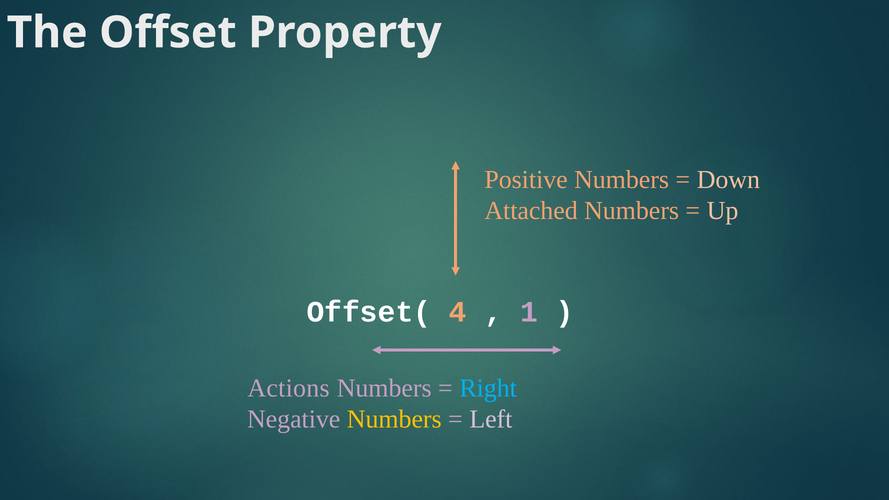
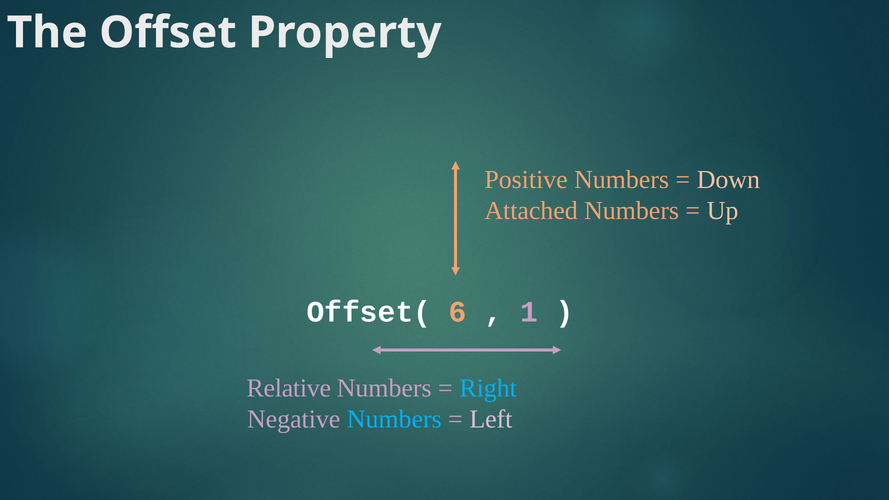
4: 4 -> 6 (458, 312)
Actions: Actions -> Relative (289, 388)
Numbers colour: yellow -> light blue (394, 419)
